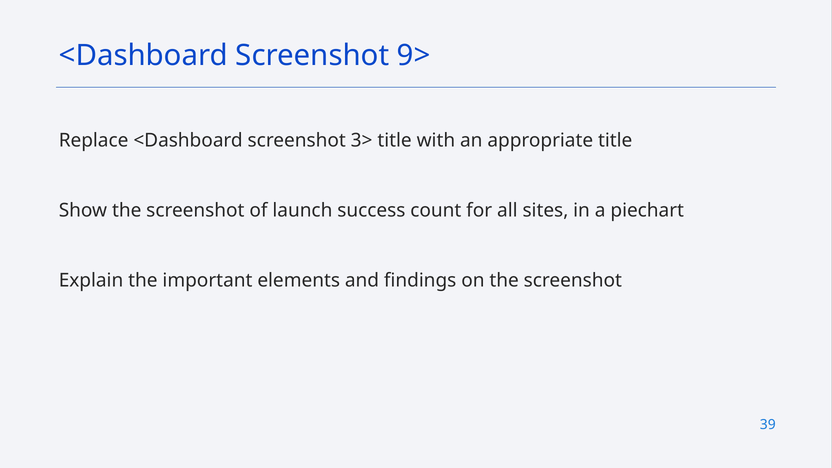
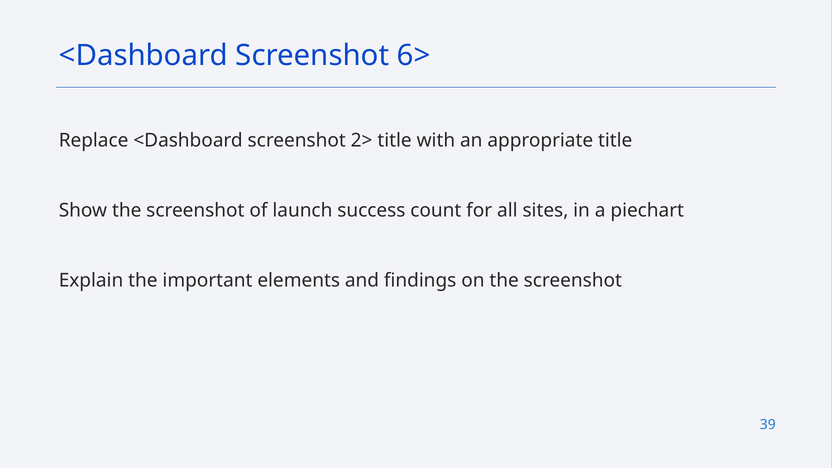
9>: 9> -> 6> (414, 56)
3>: 3> -> 2> (362, 140)
